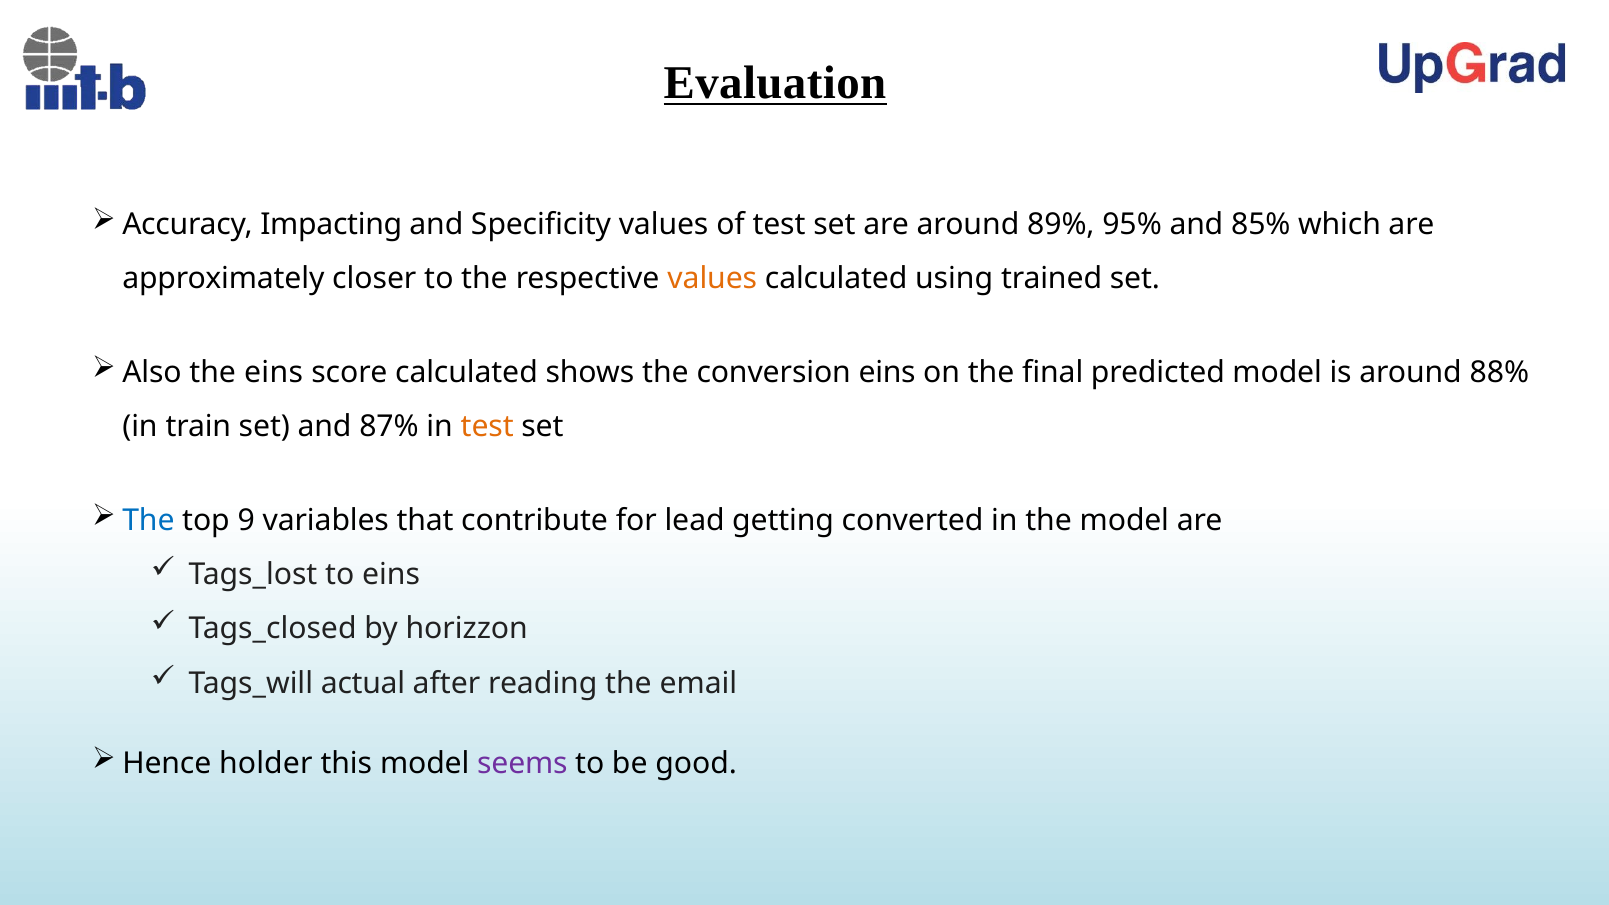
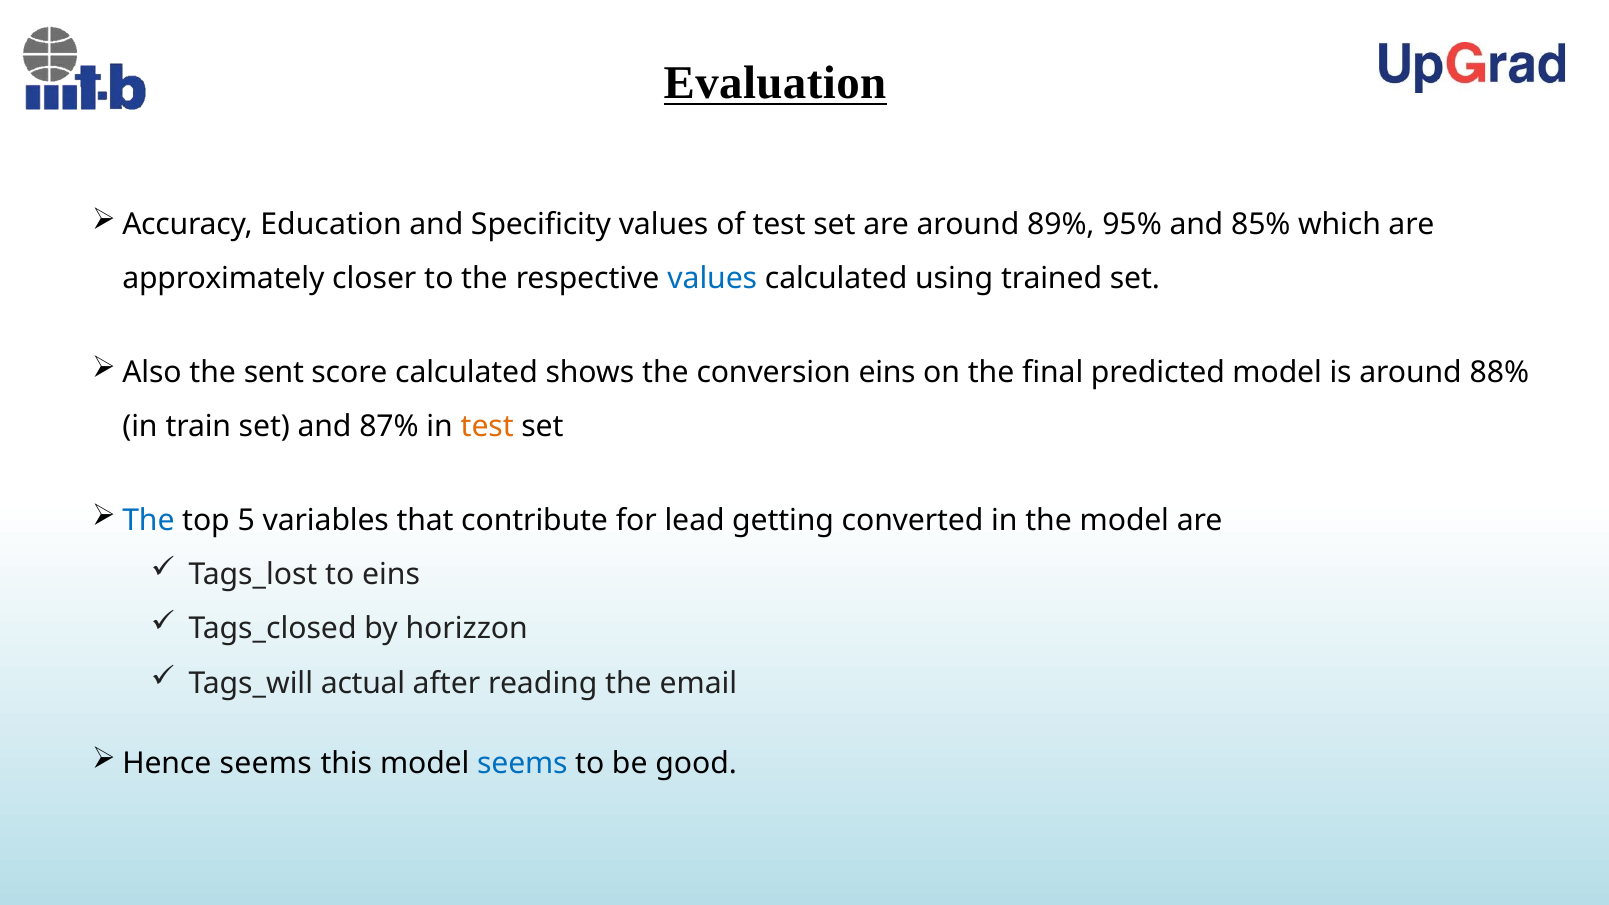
Impacting: Impacting -> Education (331, 224)
values colour: orange -> blue (712, 279)
the eins: eins -> sent (274, 372)
9: 9 -> 5 (246, 520)
Hence holder: holder -> seems (266, 763)
seems colour: purple -> blue (522, 763)
